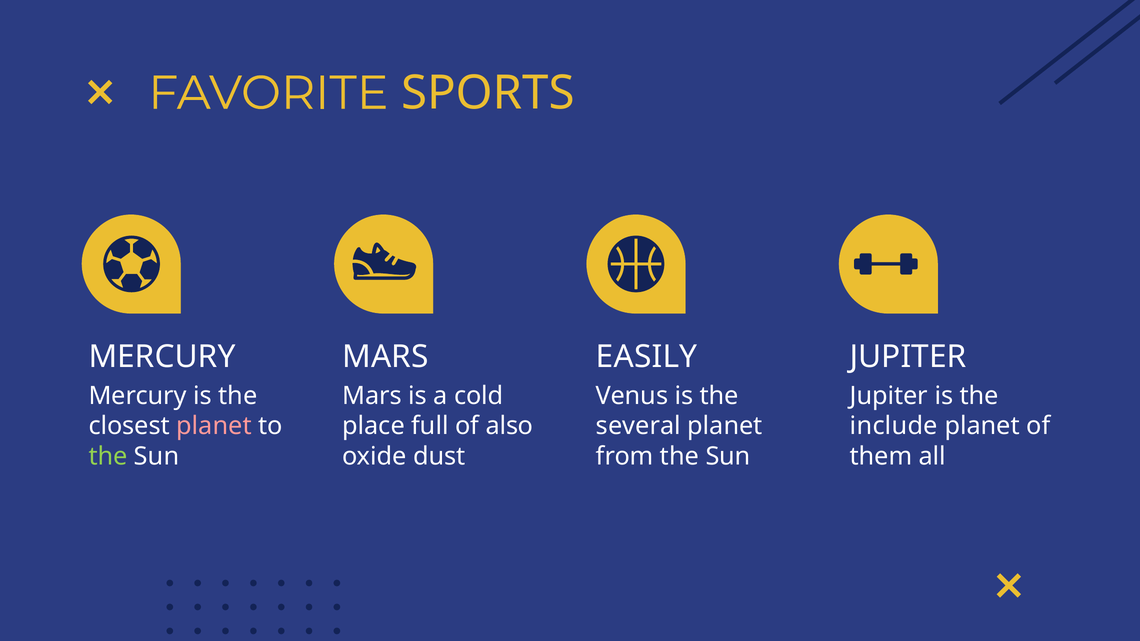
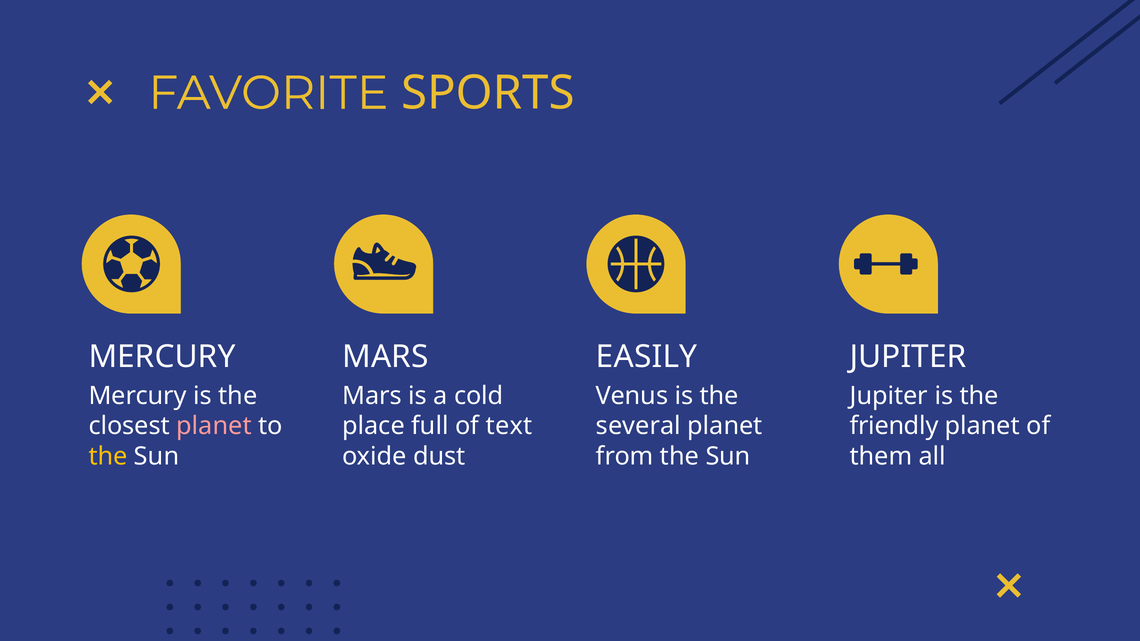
also: also -> text (509, 426)
include: include -> friendly (894, 426)
the colour: light green -> yellow (108, 457)
